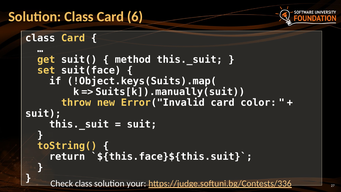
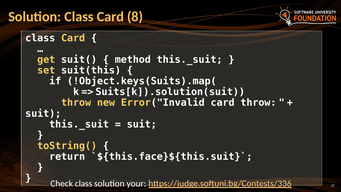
6: 6 -> 8 (135, 17)
suit(face: suit(face -> suit(this (91, 70)
Suits[k]).manually(suit: Suits[k]).manually(suit -> Suits[k]).solution(suit (170, 92)
card color: color -> throw (258, 103)
